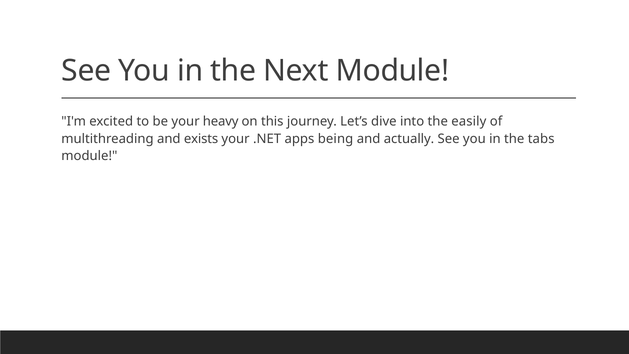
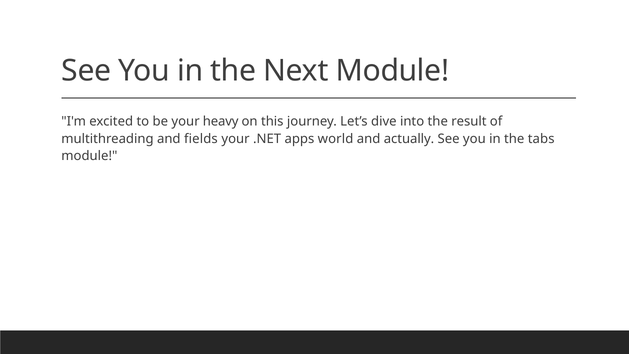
easily: easily -> result (469, 121)
exists: exists -> fields (201, 139)
being: being -> world (336, 139)
